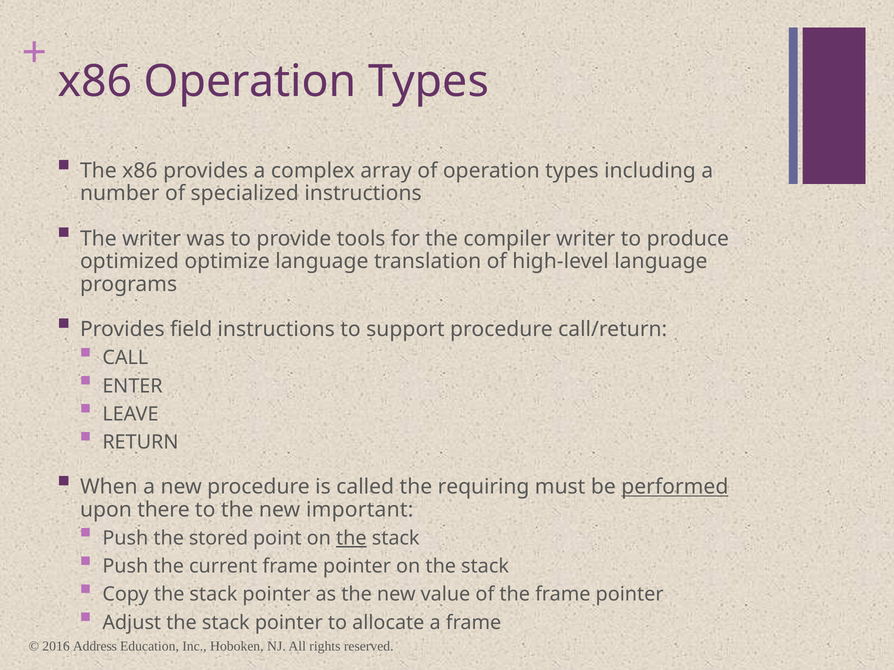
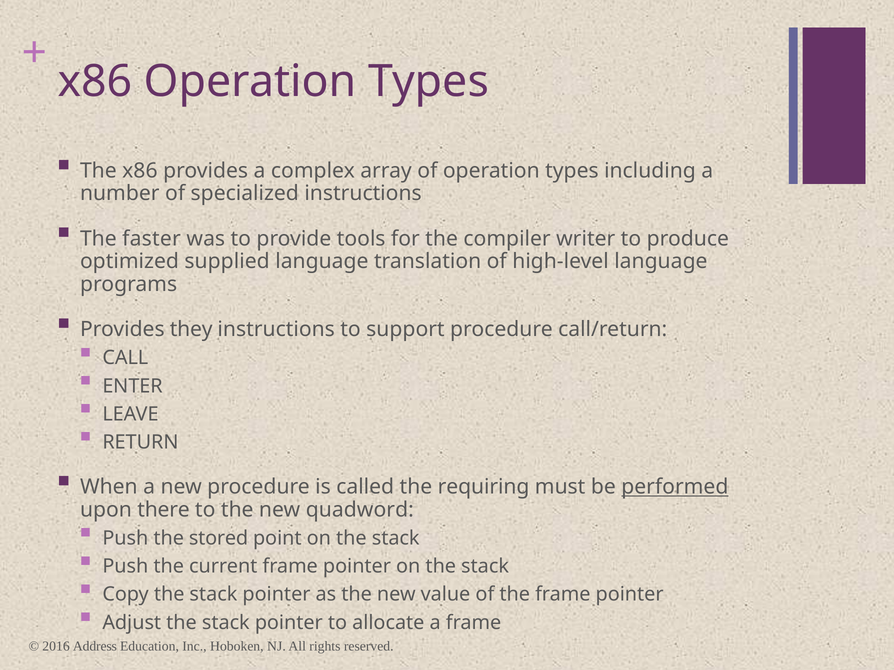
The writer: writer -> faster (151, 239)
optimize: optimize -> supplied (227, 262)
field: field -> they (191, 330)
important: important -> quadword (360, 510)
the underline: present -> none (351, 539)
